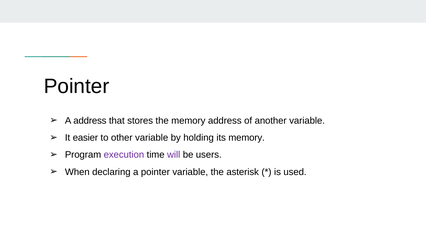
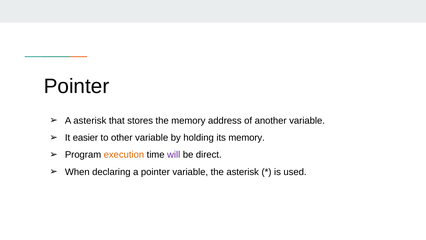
A address: address -> asterisk (90, 121)
execution colour: purple -> orange (124, 155)
users: users -> direct (209, 155)
